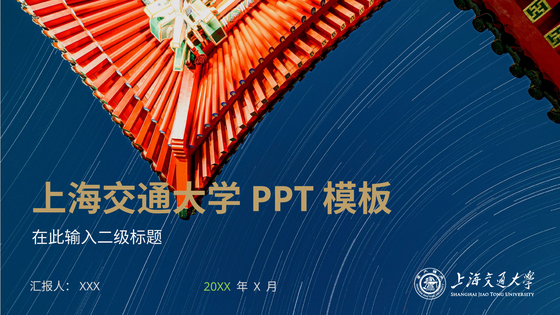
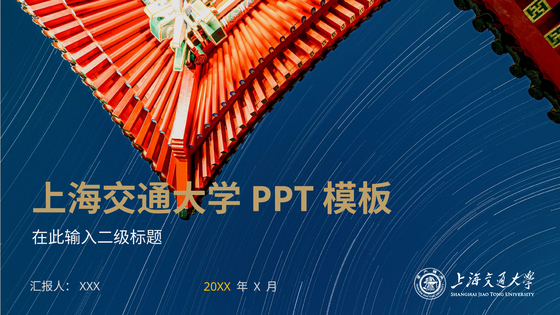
20XX colour: light green -> yellow (217, 287)
